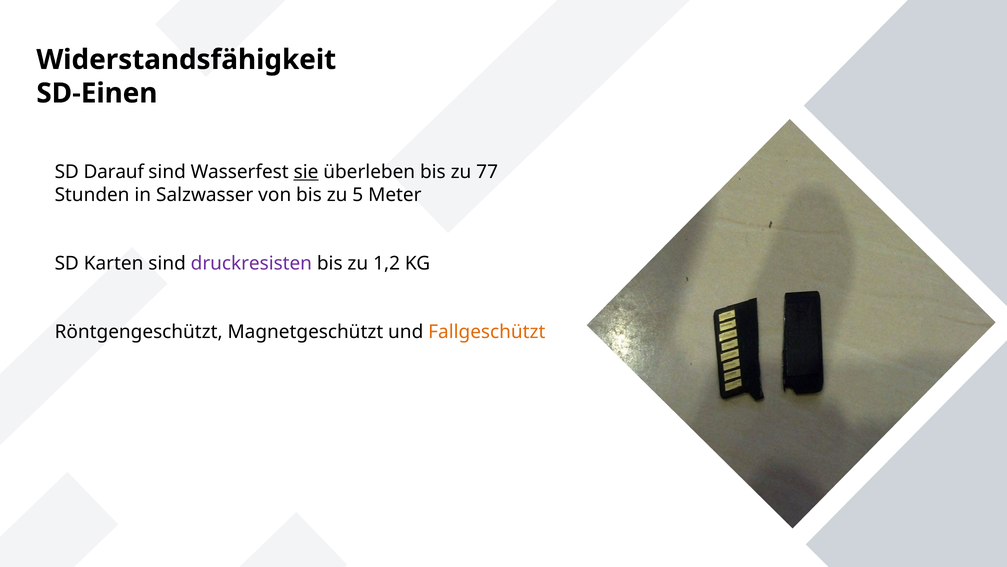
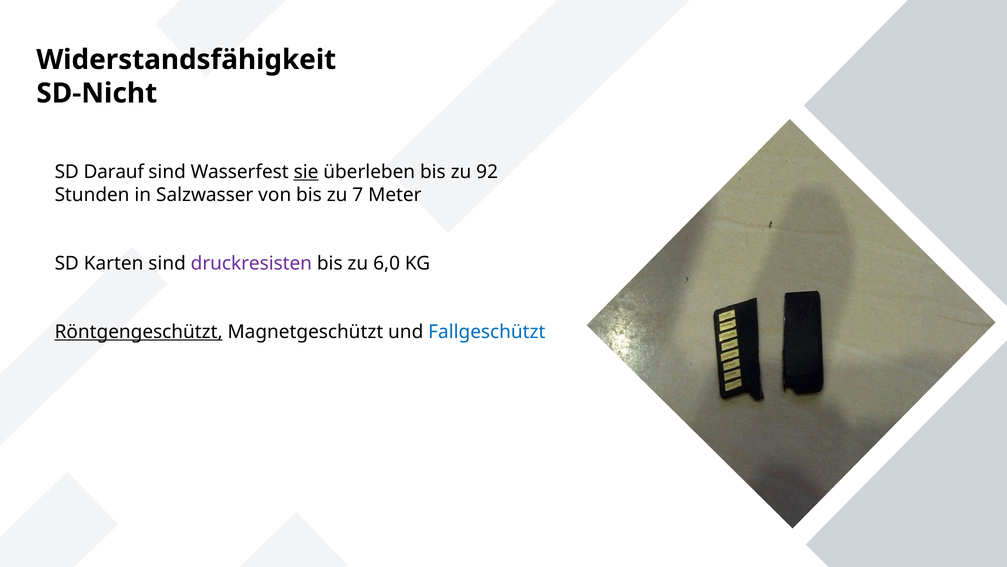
SD-Einen: SD-Einen -> SD-Nicht (97, 93)
77: 77 -> 92 (487, 172)
5: 5 -> 7 (358, 195)
1,2: 1,2 -> 6,0 (387, 263)
Röntgengeschützt underline: none -> present (139, 332)
Fallgeschützt colour: orange -> blue (487, 332)
